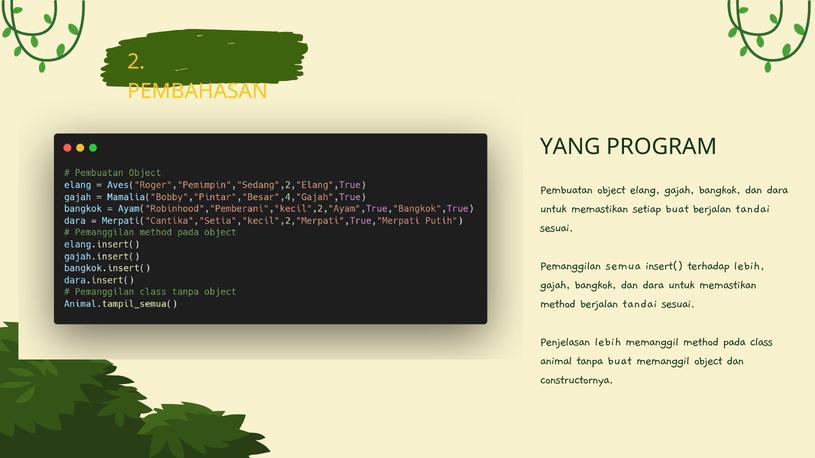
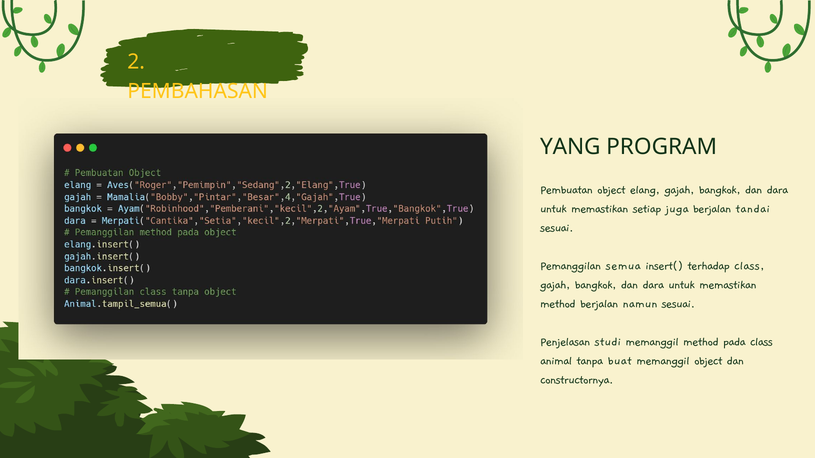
setiap buat: buat -> juga (677, 209)
terhadap lebih: lebih -> class (749, 266)
method berjalan tandai: tandai -> namun (640, 304)
Penjelasan lebih: lebih -> studi (608, 342)
